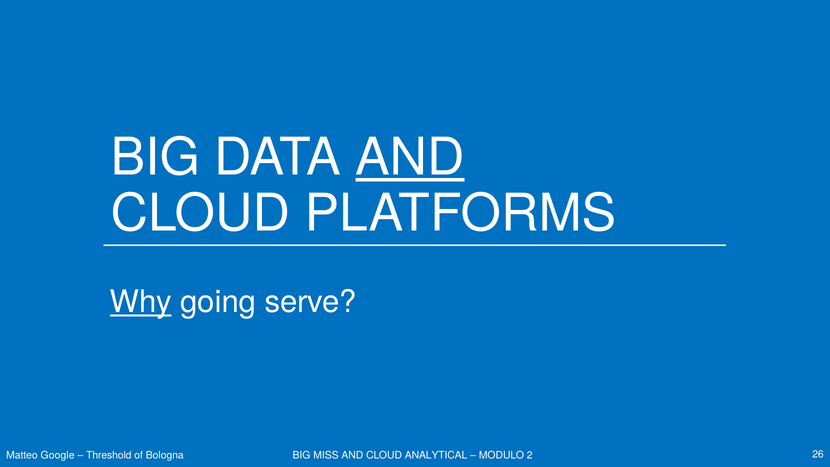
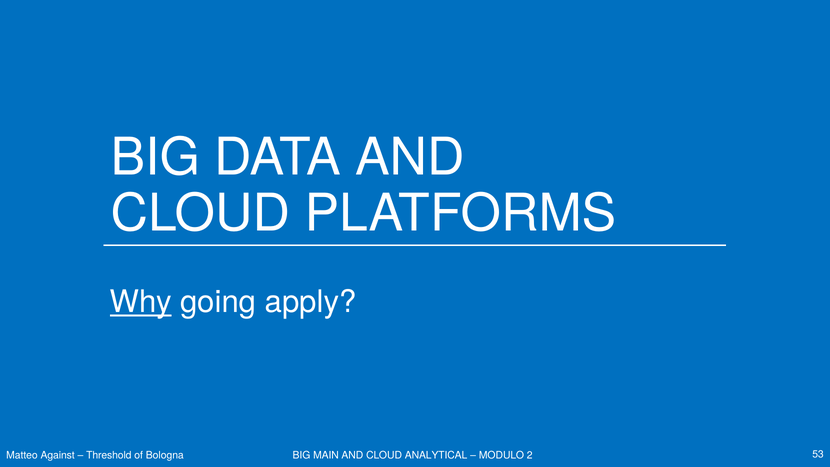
AND underline: present -> none (410, 157)
serve: serve -> apply (311, 302)
Google: Google -> Against (58, 455)
MISS: MISS -> MAIN (326, 455)
26: 26 -> 53 (818, 454)
